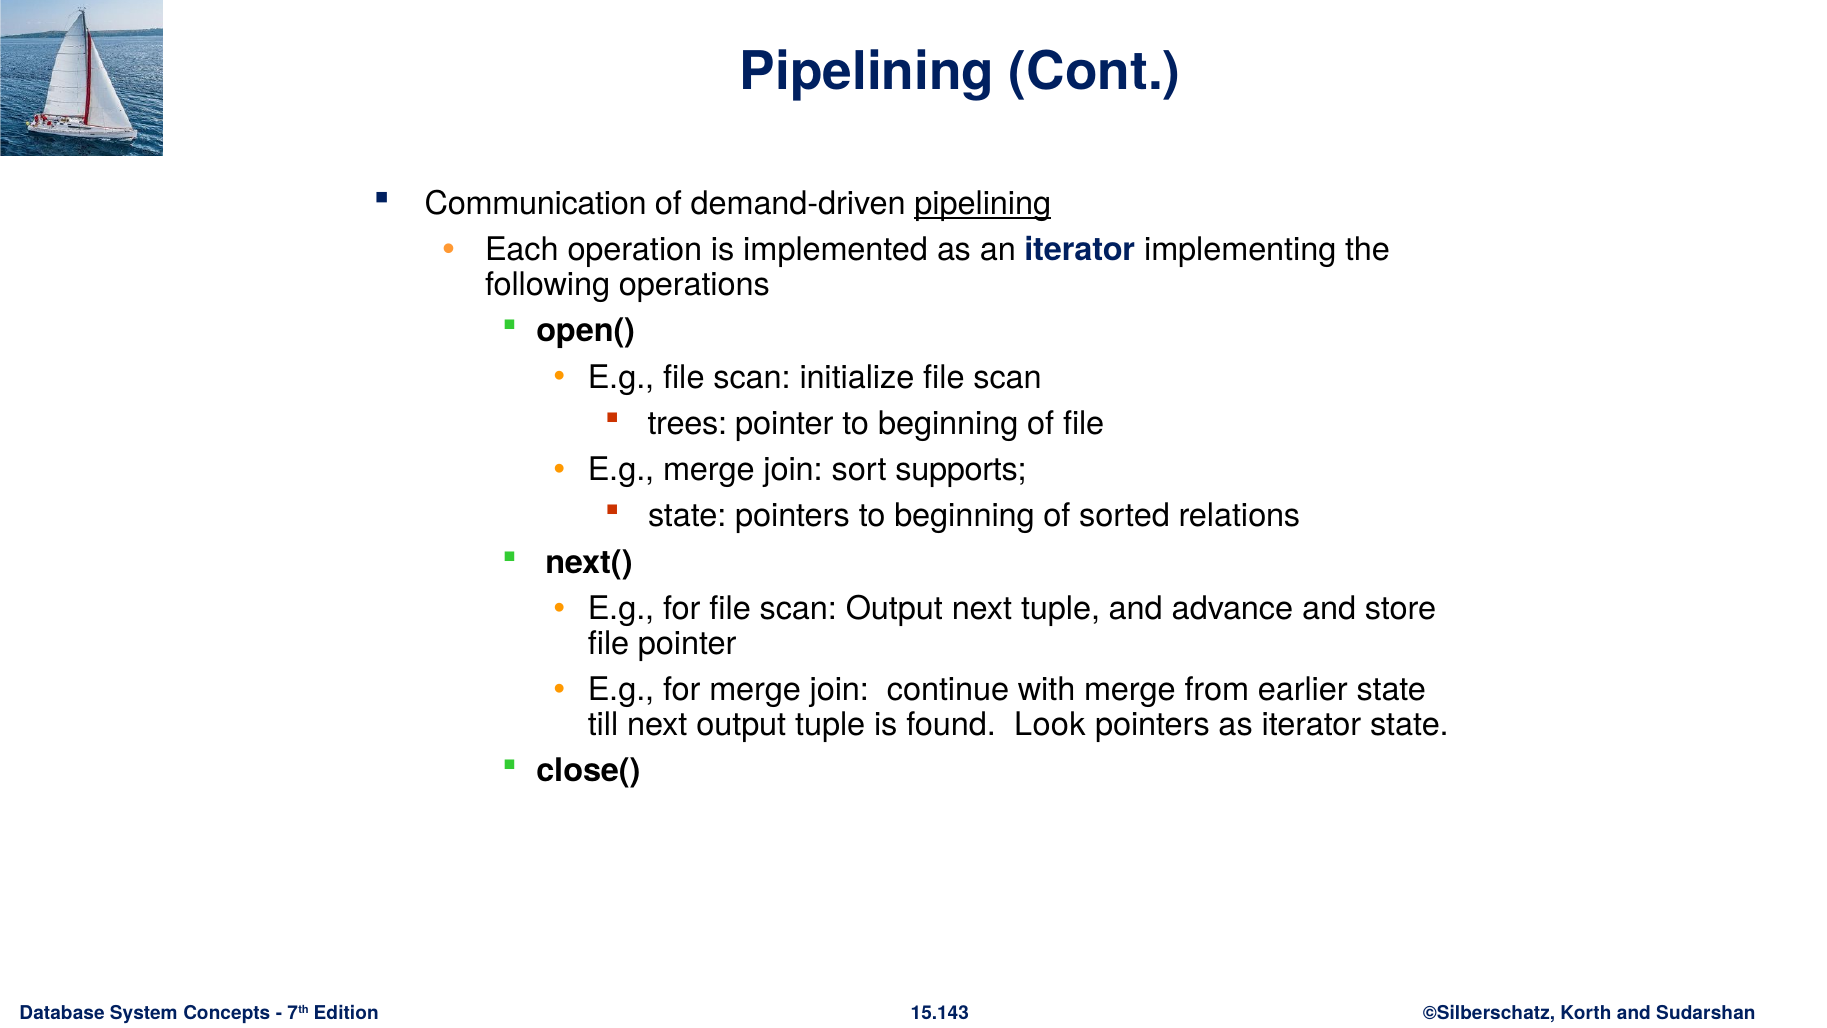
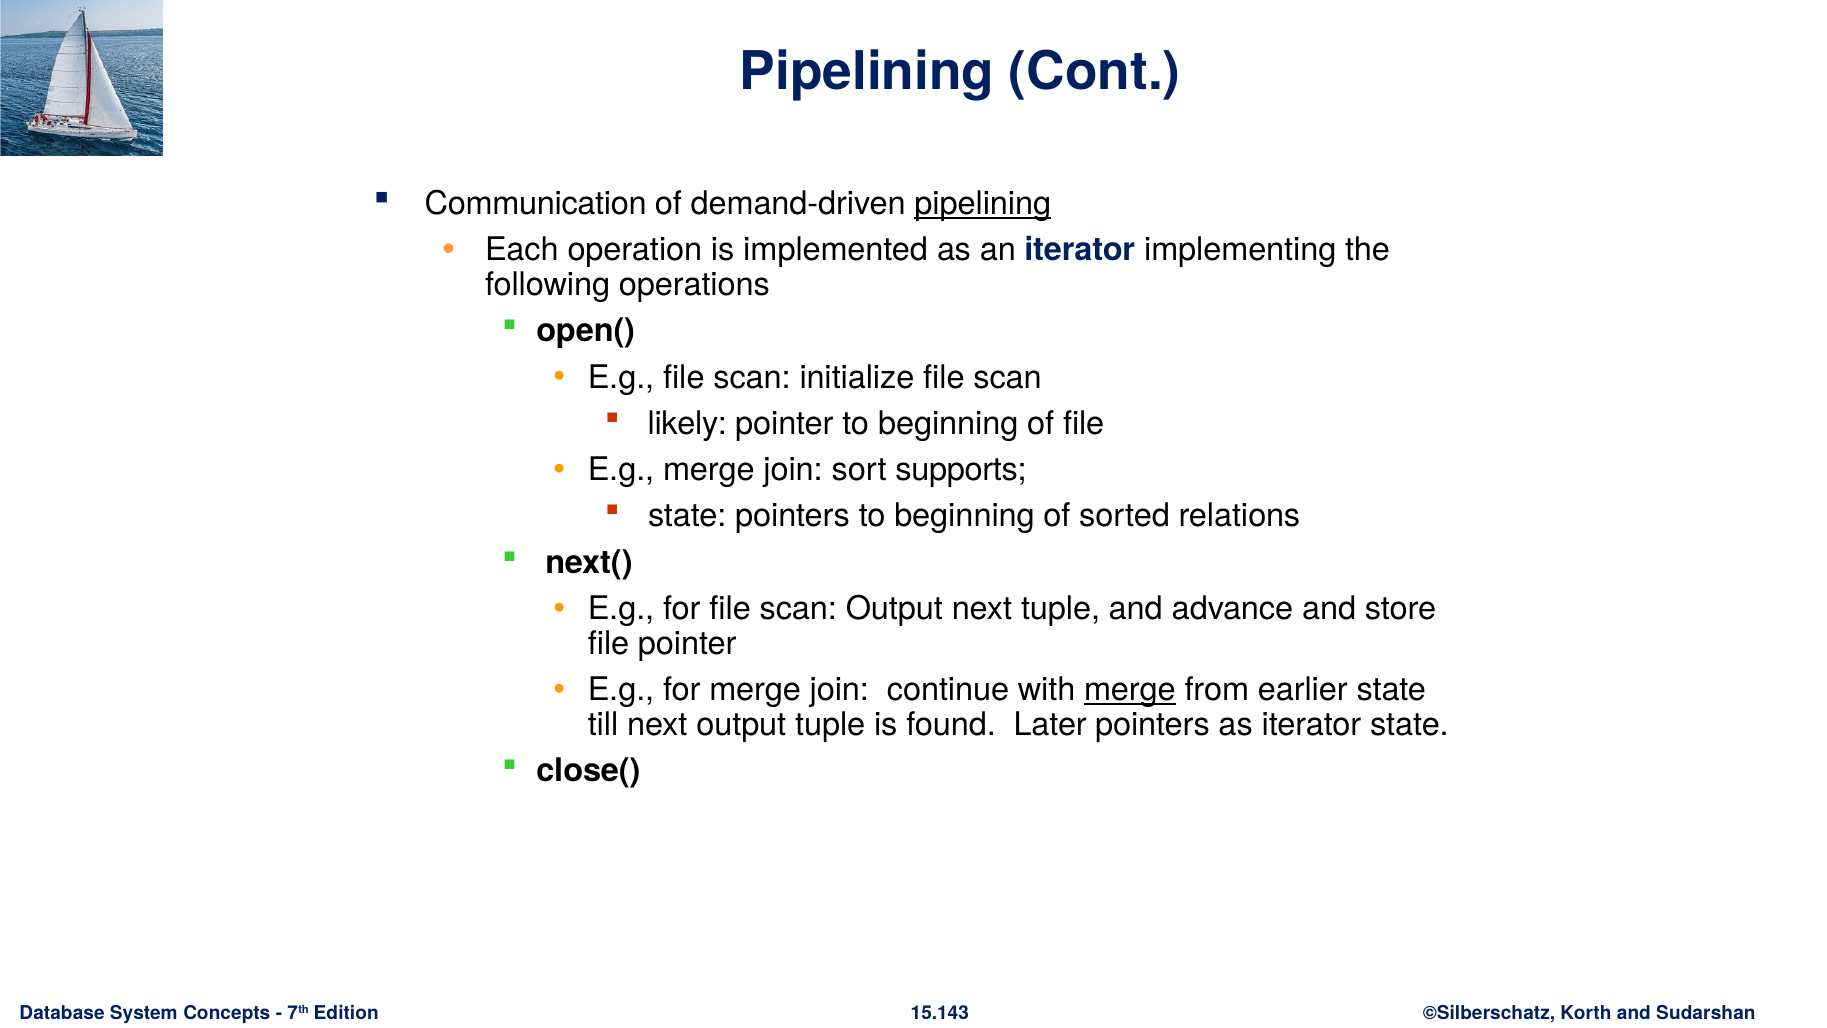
trees: trees -> likely (687, 424)
merge underline: none -> present (1130, 690)
Look: Look -> Later (1050, 725)
